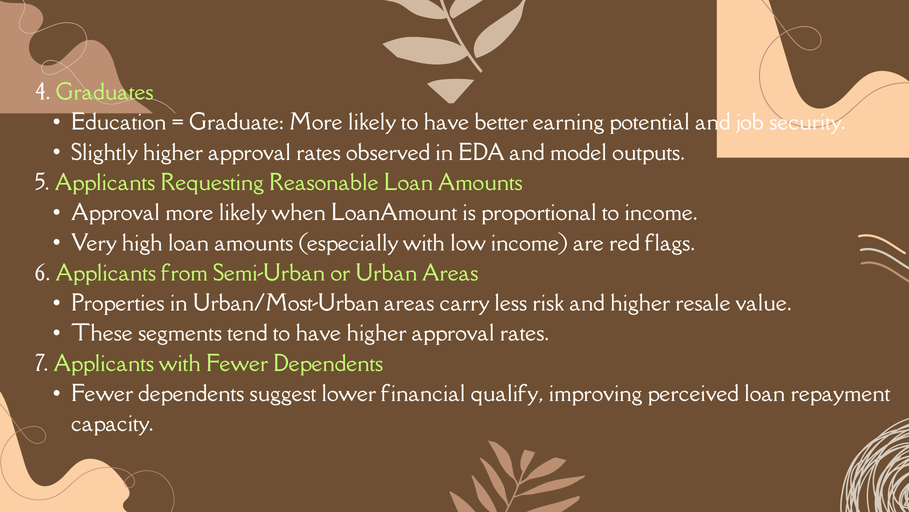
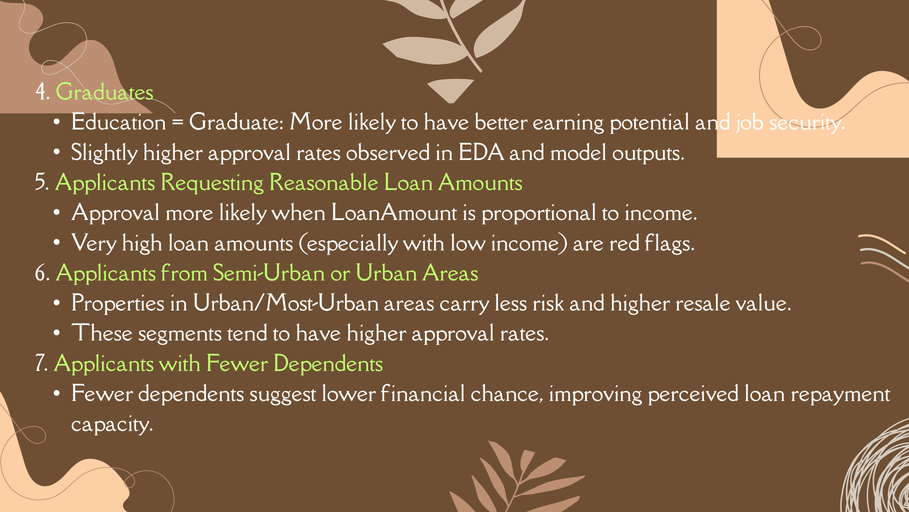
qualify: qualify -> chance (507, 394)
